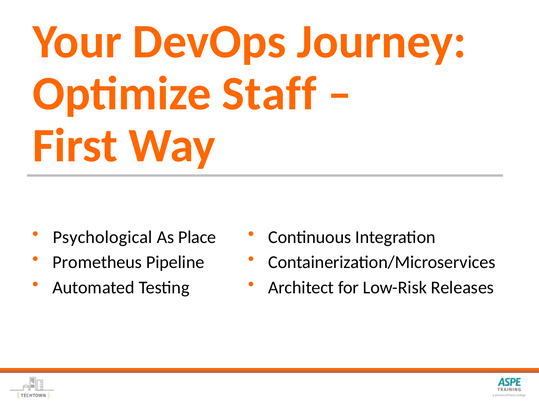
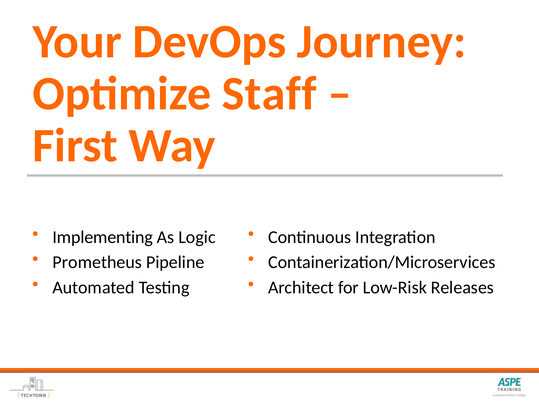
Psychological: Psychological -> Implementing (103, 237)
Place: Place -> Logic (197, 237)
